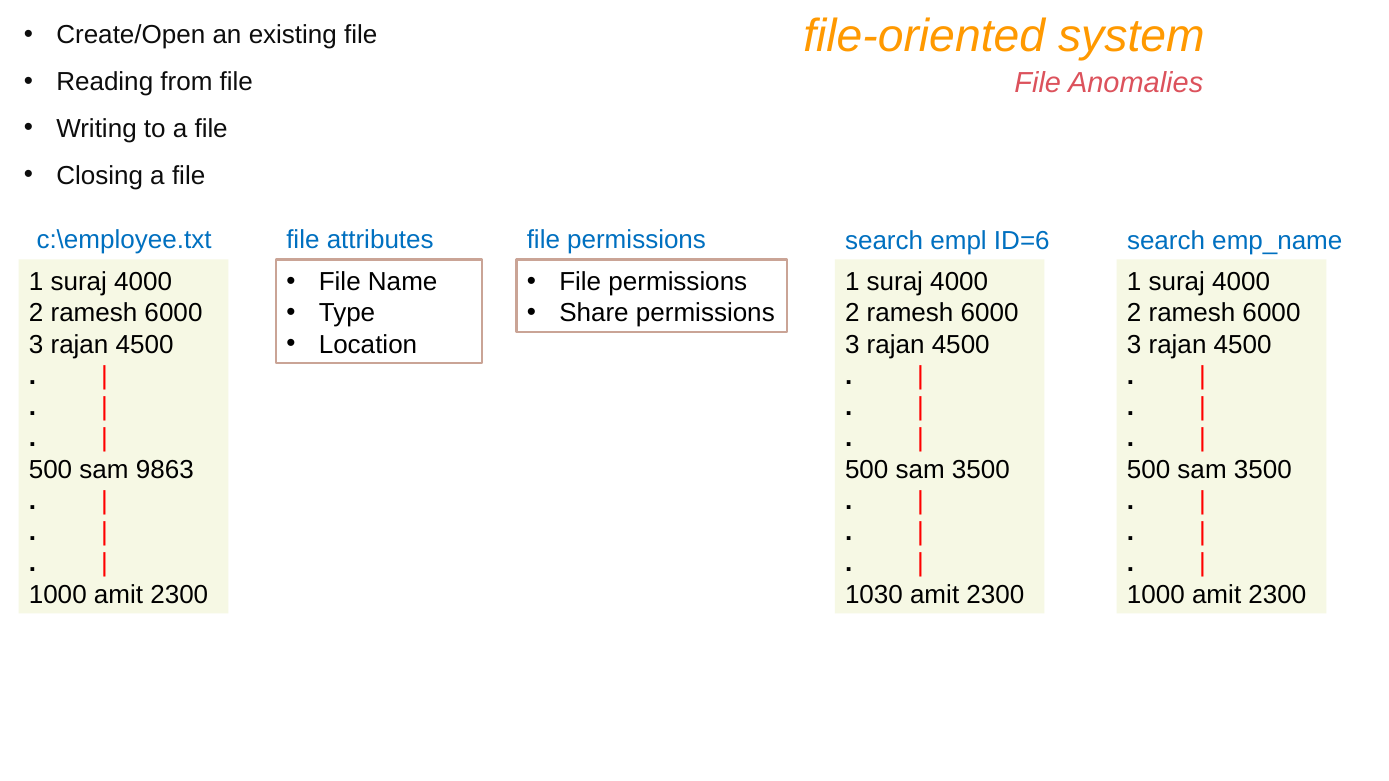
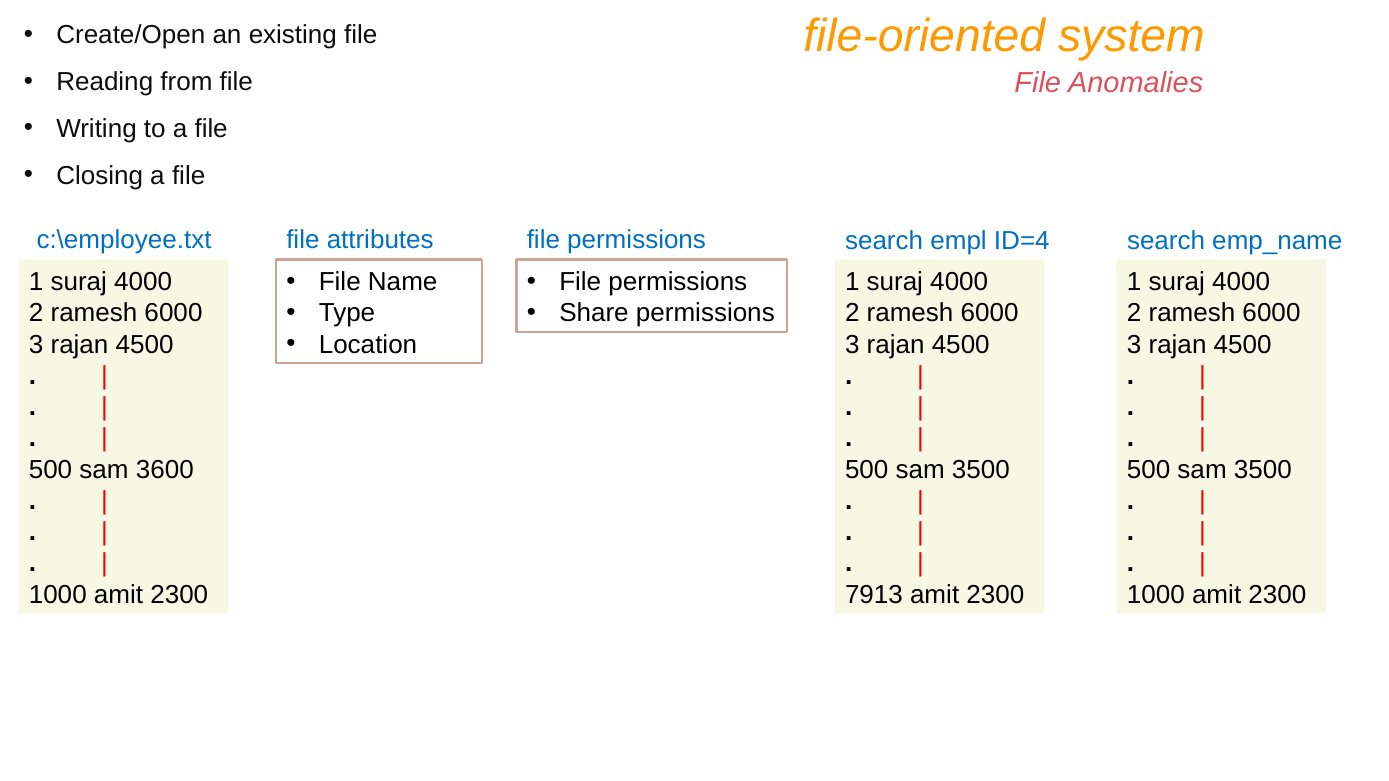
ID=6: ID=6 -> ID=4 (1022, 241)
9863: 9863 -> 3600 (165, 470)
1030: 1030 -> 7913 (874, 595)
